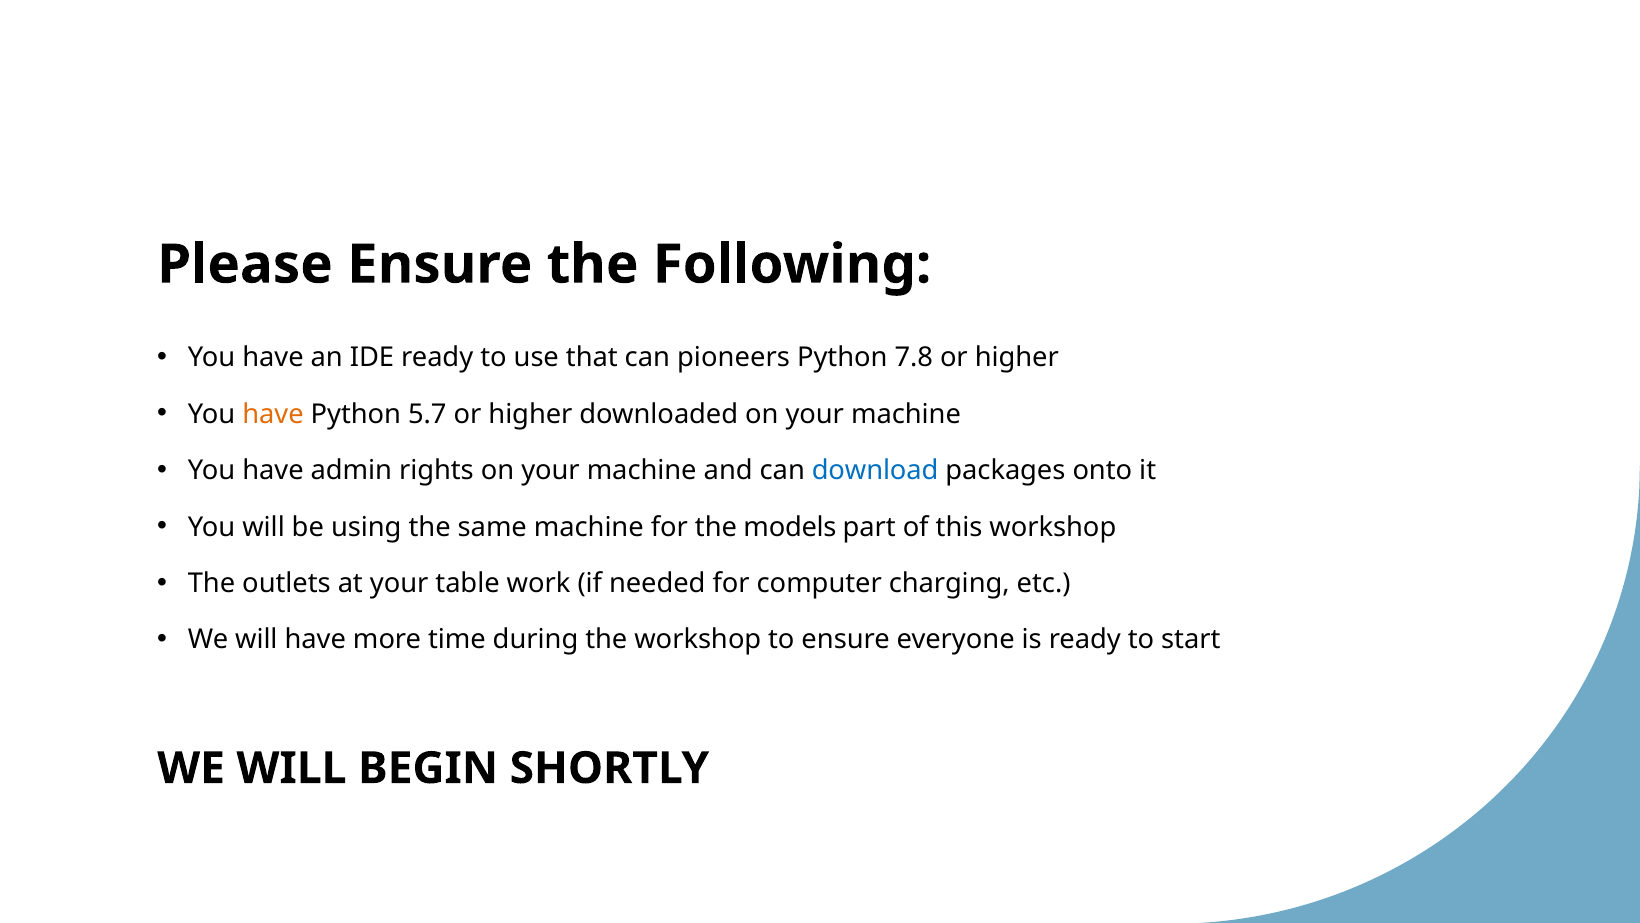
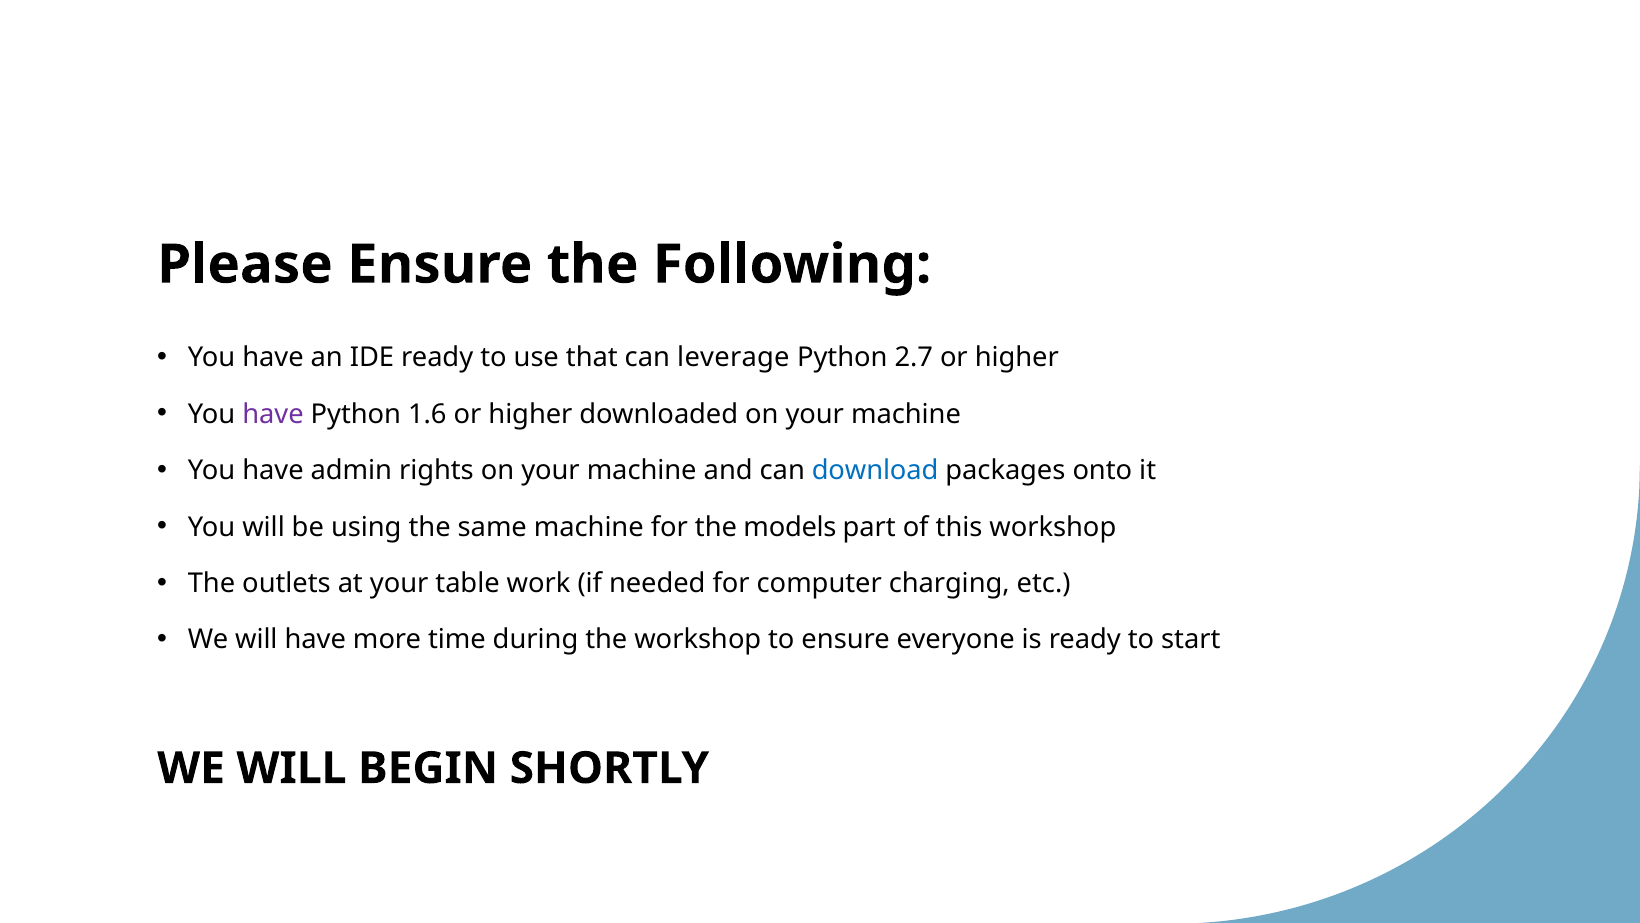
pioneers: pioneers -> leverage (733, 358)
7.8: 7.8 -> 2.7 (914, 358)
have colour: orange -> purple (273, 414)
5.7: 5.7 -> 1.6 (427, 414)
